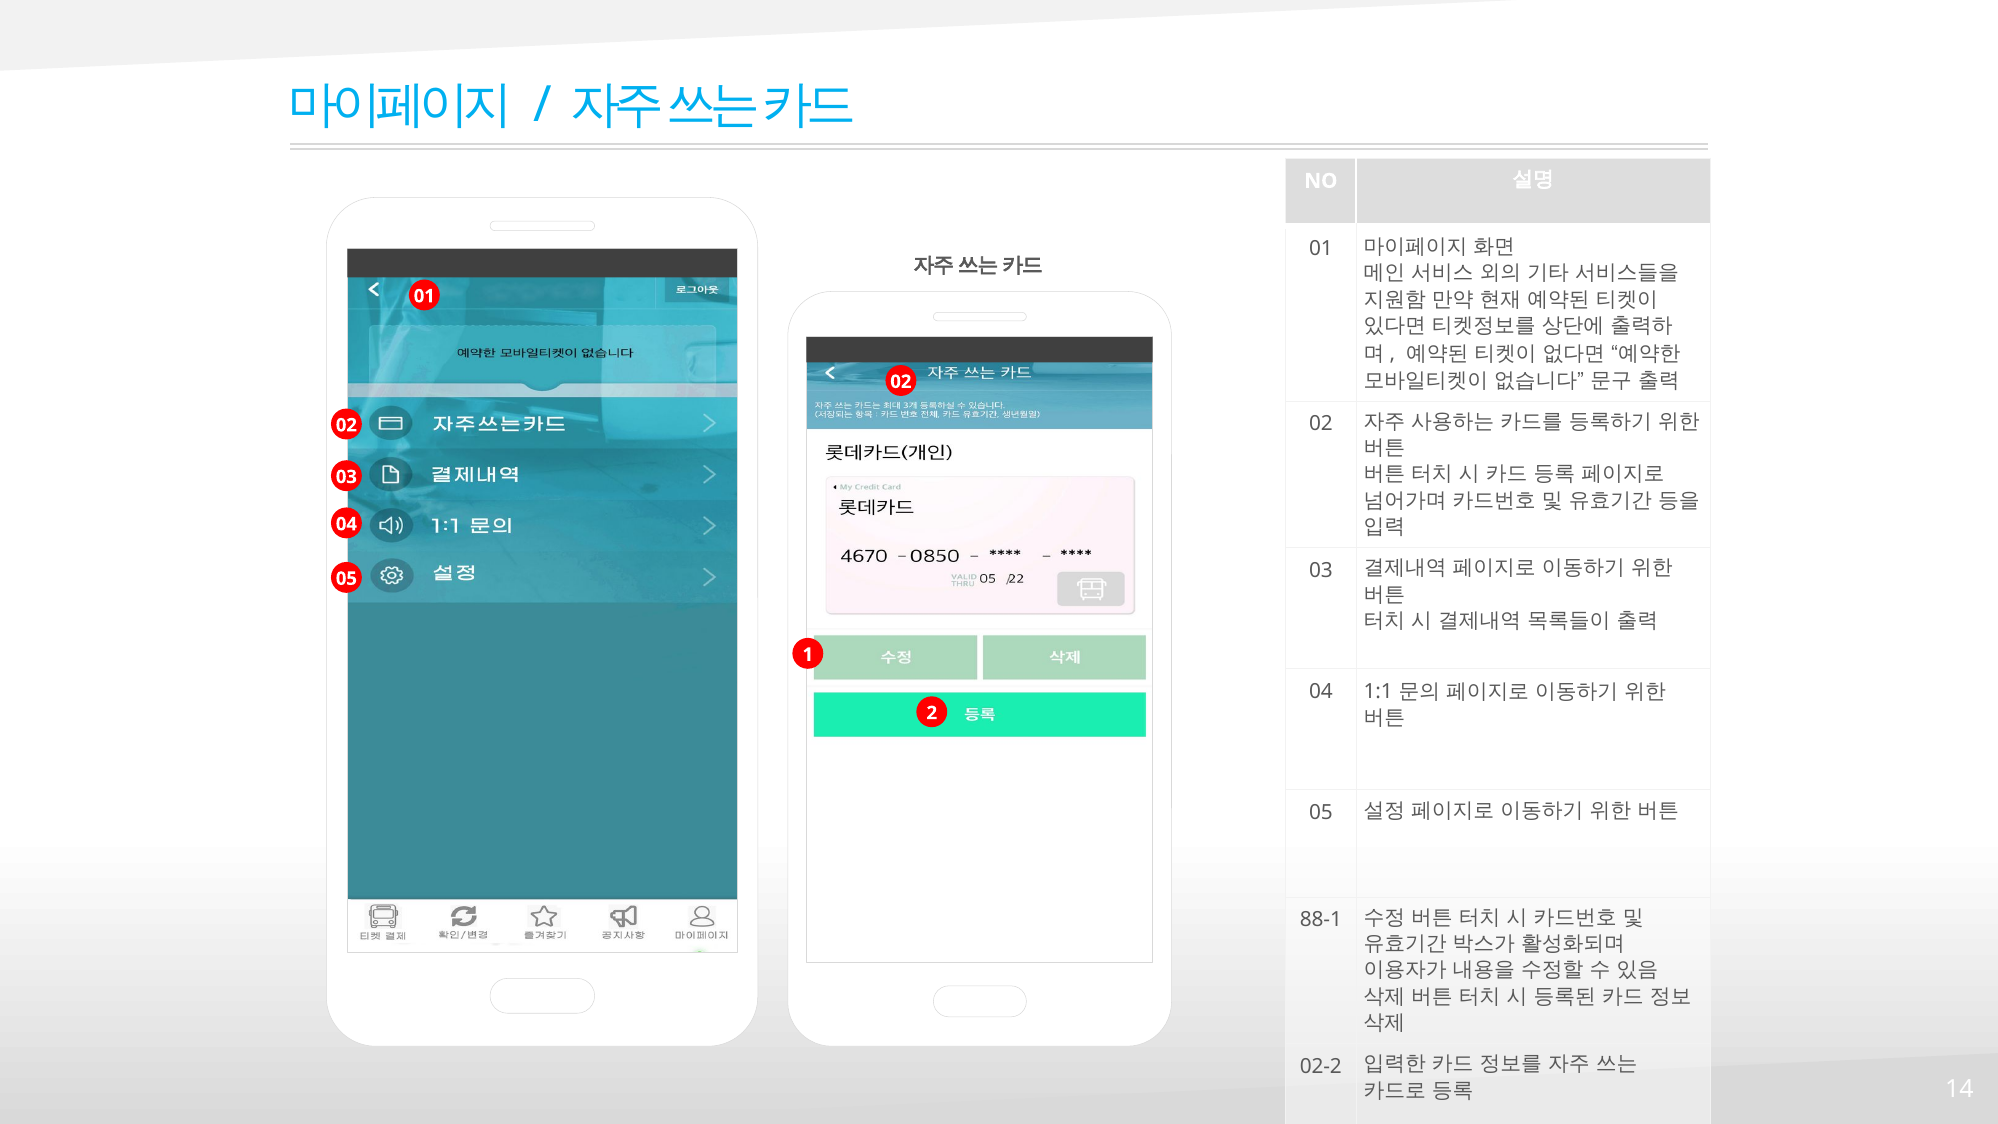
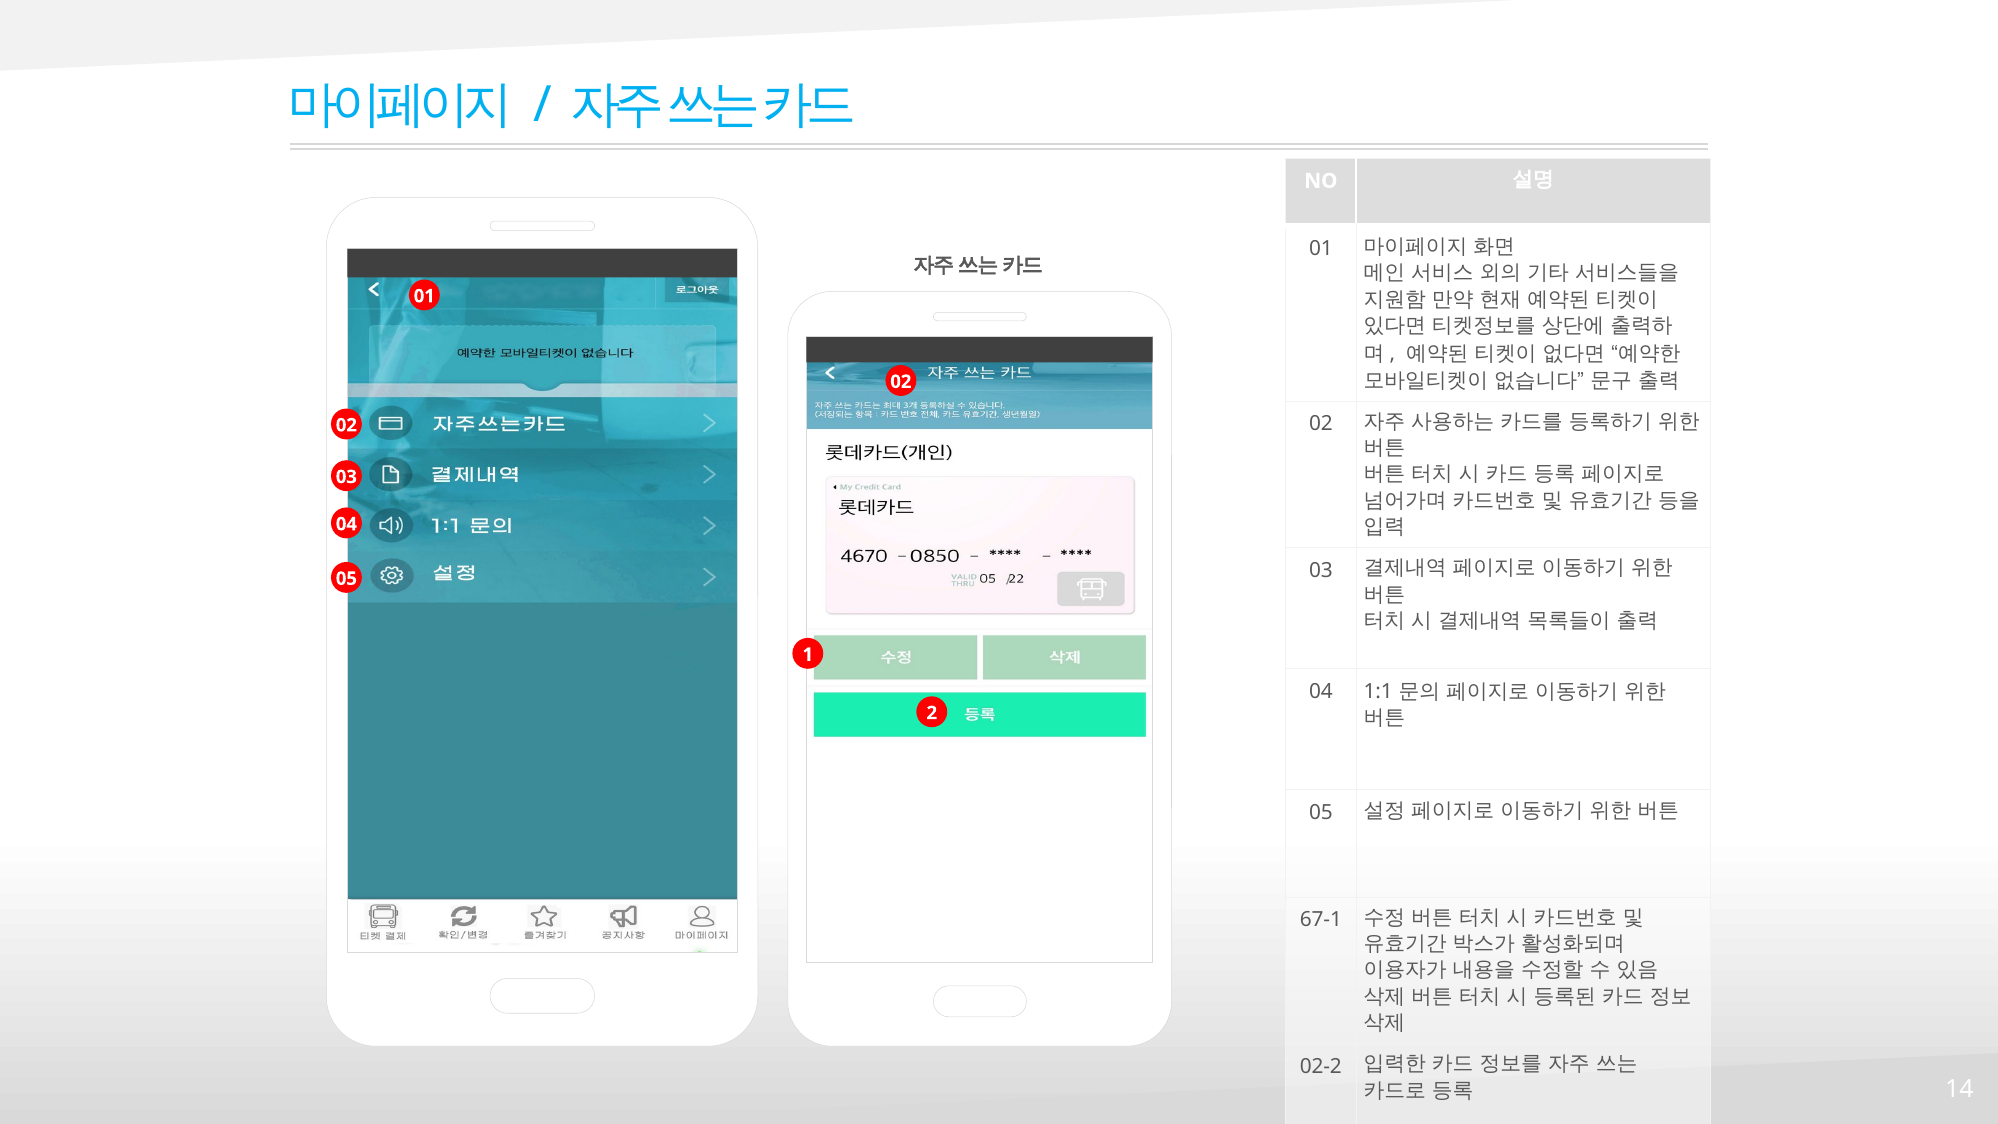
88-1: 88-1 -> 67-1 (1321, 920)
